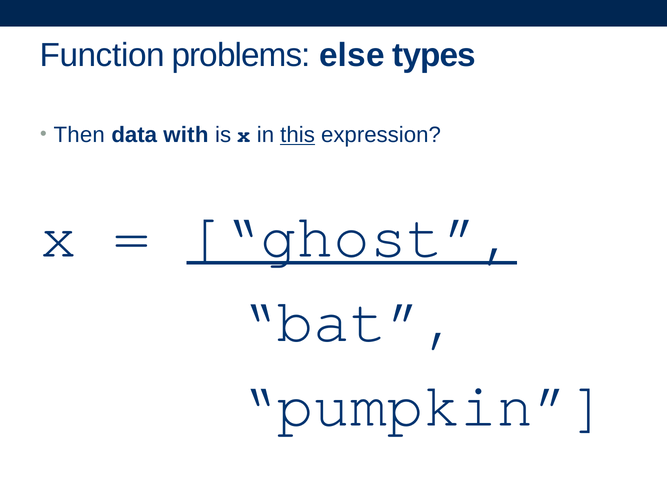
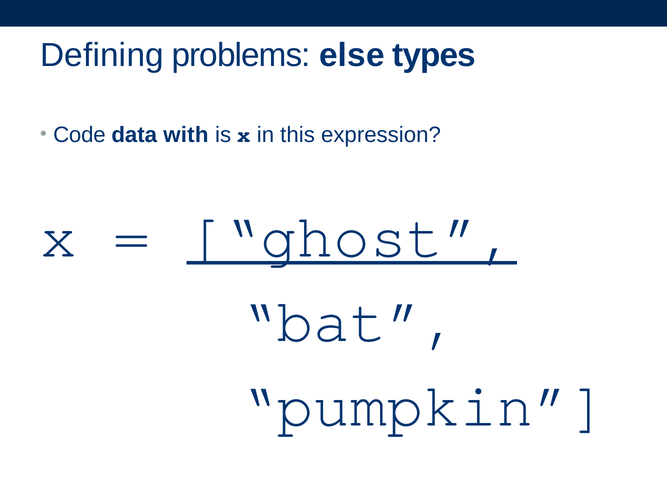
Function: Function -> Defining (102, 55)
Then: Then -> Code (79, 135)
this underline: present -> none (298, 135)
